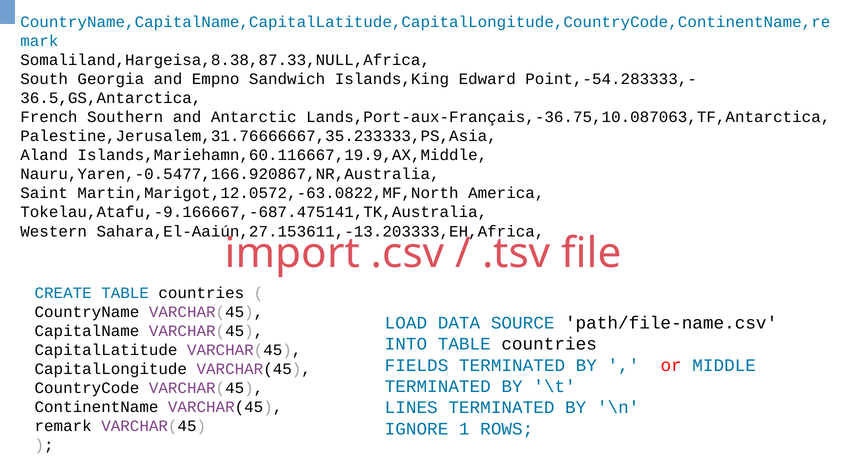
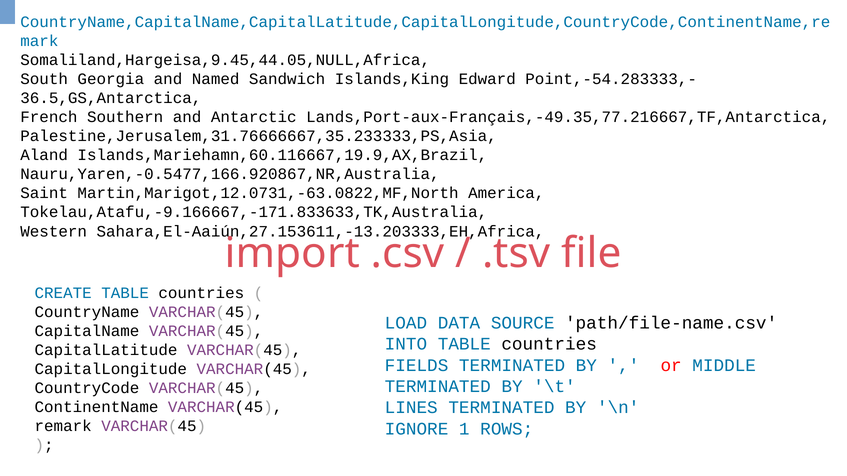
Somaliland,Hargeisa,8.38,87.33,NULL,Africa: Somaliland,Hargeisa,8.38,87.33,NULL,Africa -> Somaliland,Hargeisa,9.45,44.05,NULL,Africa (225, 60)
Empno: Empno -> Named (216, 79)
Lands,Port-aux-Français,-36.75,10.087063,TF,Antarctica: Lands,Port-aux-Français,-36.75,10.087063,TF,Antarctica -> Lands,Port-aux-Français,-49.35,77.216667,TF,Antarctica (568, 117)
Islands,Mariehamn,60.116667,19.9,AX,Middle: Islands,Mariehamn,60.116667,19.9,AX,Middle -> Islands,Mariehamn,60.116667,19.9,AX,Brazil (282, 155)
Martin,Marigot,12.0572,-63.0822,MF,North: Martin,Marigot,12.0572,-63.0822,MF,North -> Martin,Marigot,12.0731,-63.0822,MF,North (268, 193)
Tokelau,Atafu,-9.166667,-687.475141,TK,Australia: Tokelau,Atafu,-9.166667,-687.475141,TK,Australia -> Tokelau,Atafu,-9.166667,-171.833633,TK,Australia (254, 212)
